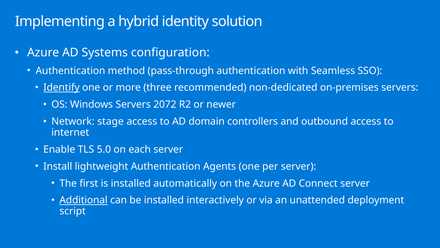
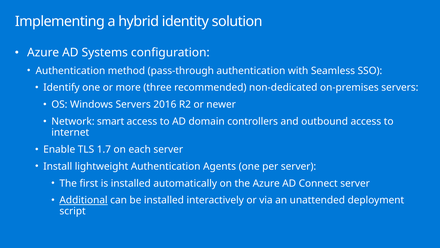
Identify underline: present -> none (61, 87)
2072: 2072 -> 2016 (165, 104)
stage: stage -> smart (111, 121)
5.0: 5.0 -> 1.7 (104, 149)
